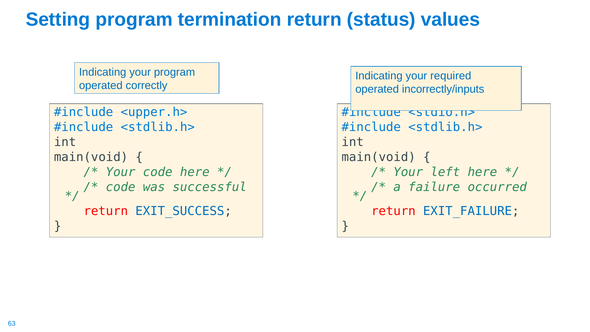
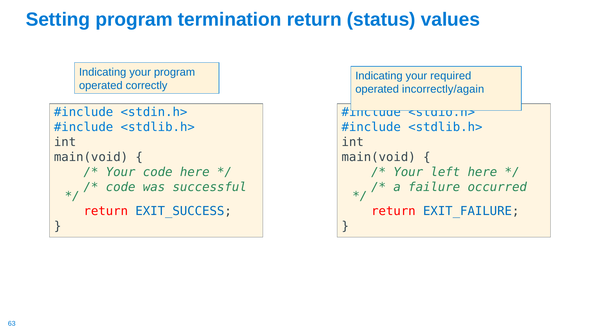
incorrectly/inputs: incorrectly/inputs -> incorrectly/again (443, 89)
<upper.h>: <upper.h> -> <stdin.h> (154, 112)
